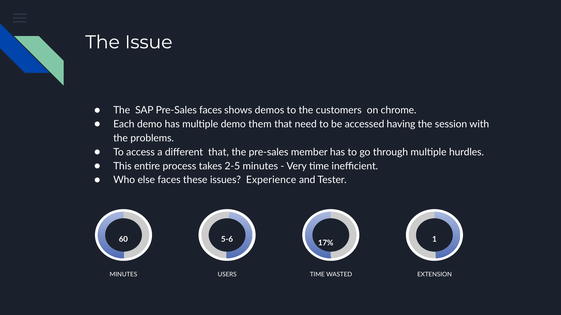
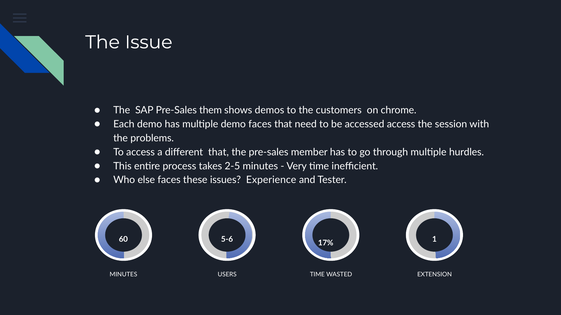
Pre-Sales faces: faces -> them (211, 110)
demo them: them -> faces (260, 124)
accessed having: having -> access (401, 124)
